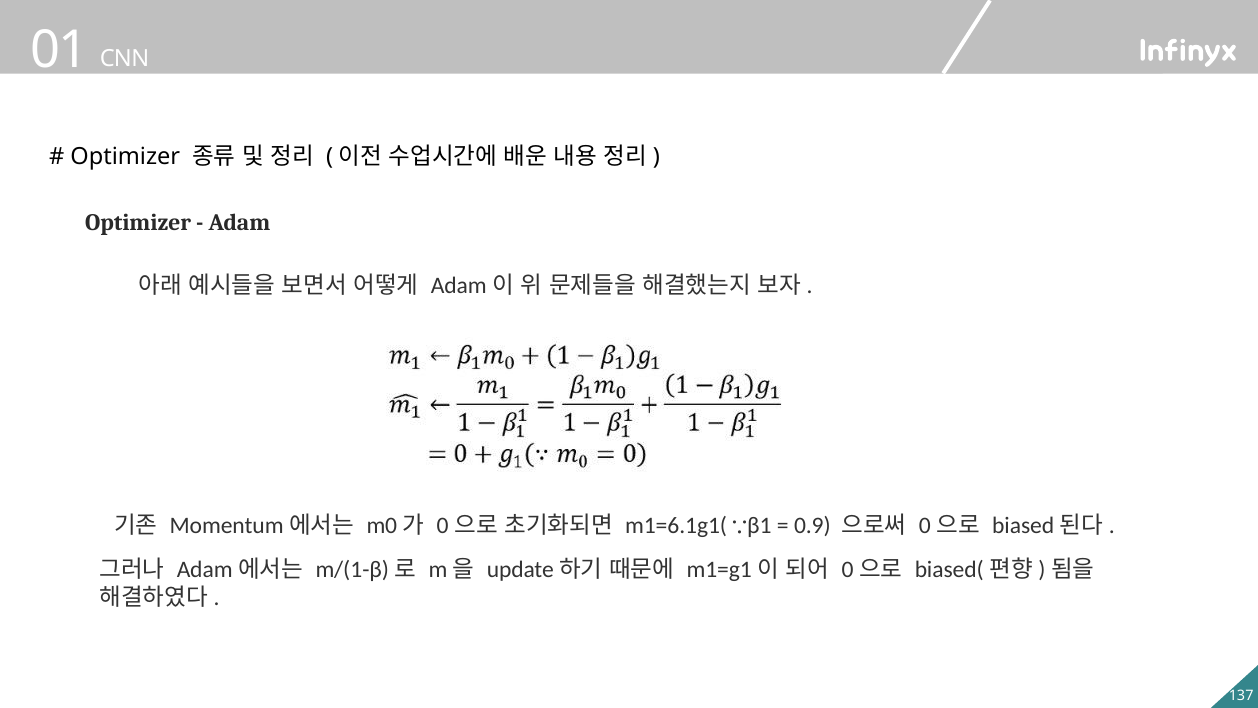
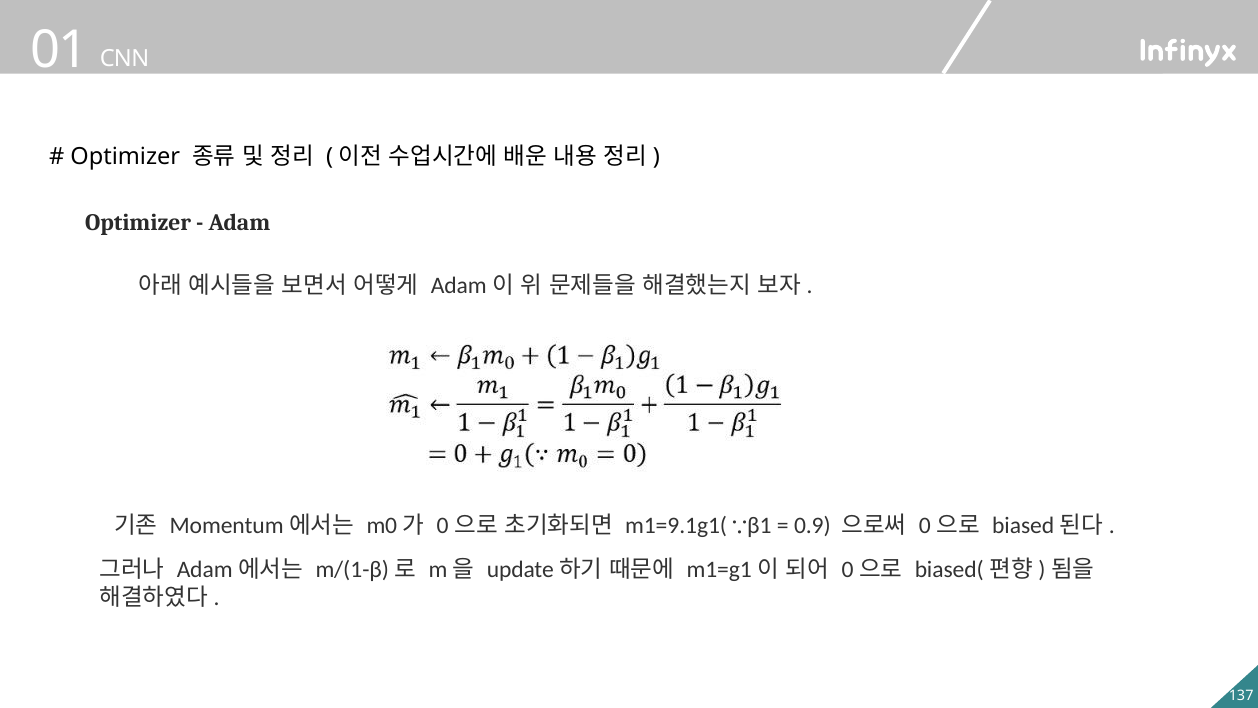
m1=6.1g1(: m1=6.1g1( -> m1=9.1g1( (676, 526)
